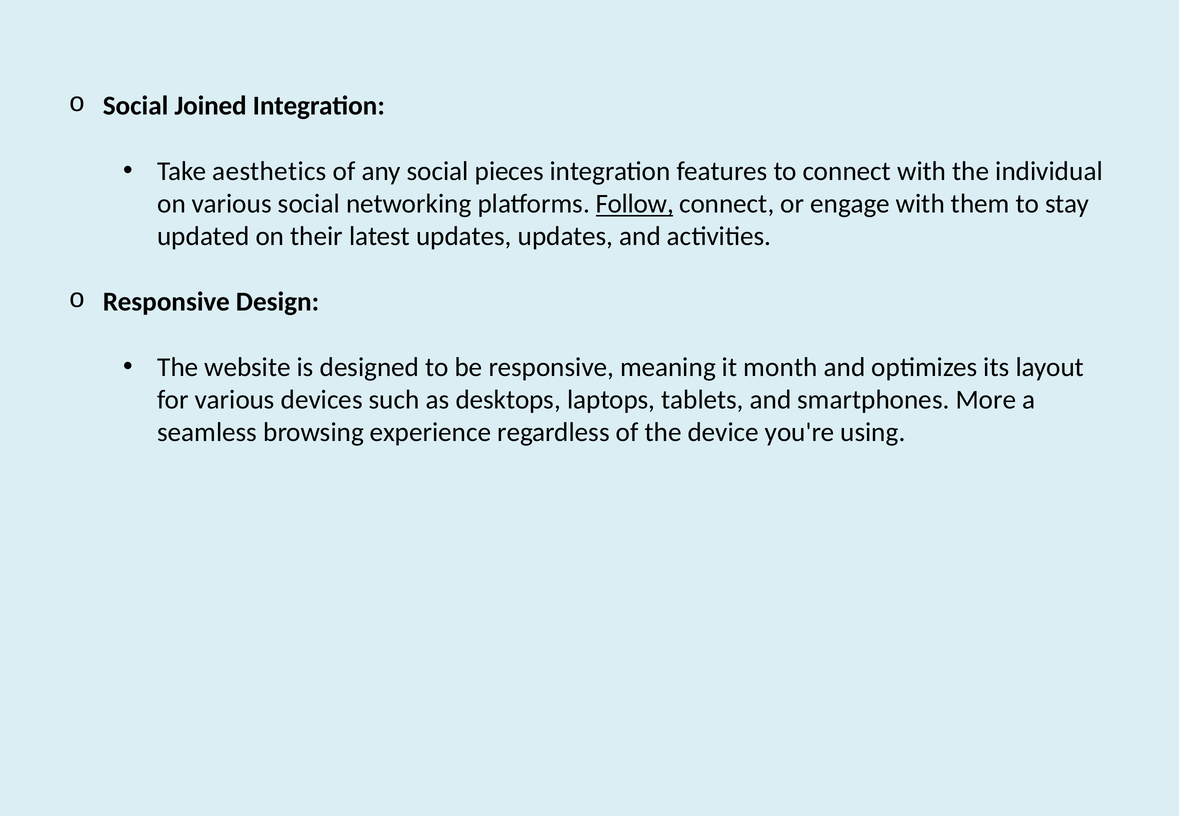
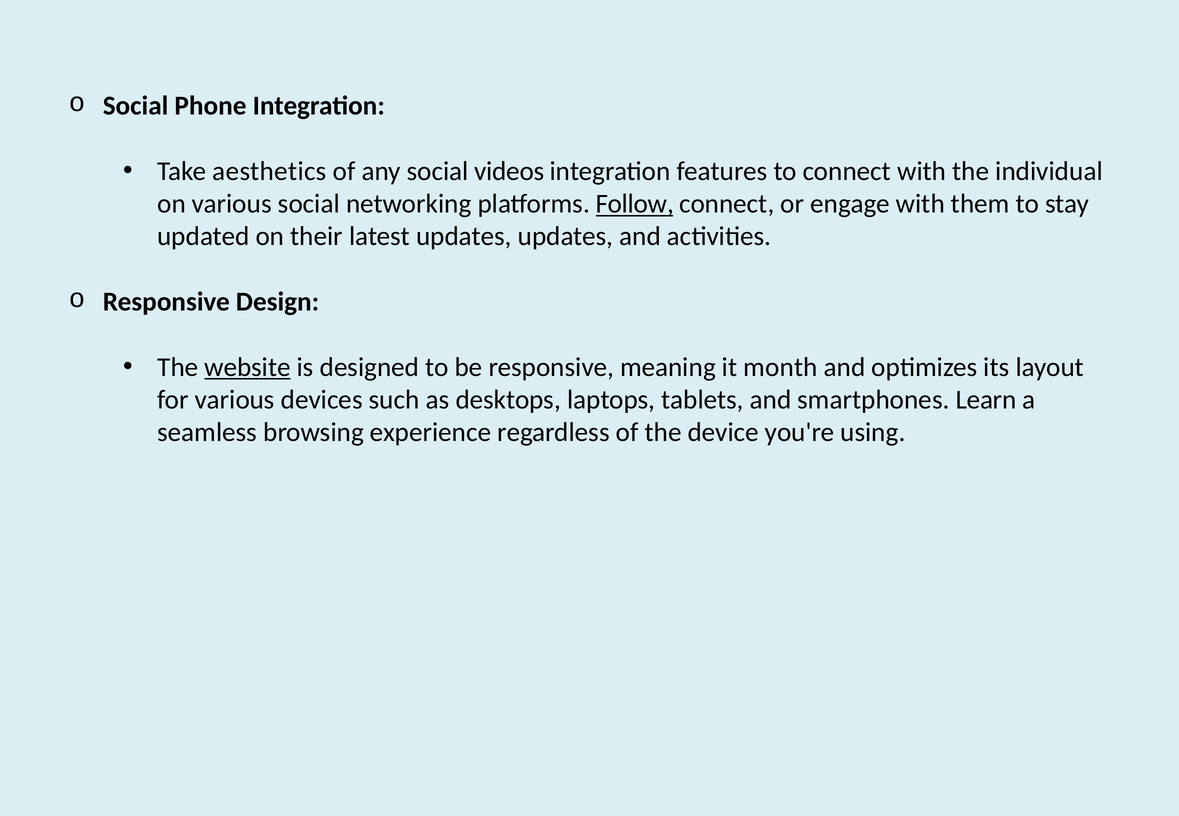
Joined: Joined -> Phone (210, 106)
pieces: pieces -> videos (509, 171)
website underline: none -> present (247, 367)
More: More -> Learn (986, 400)
